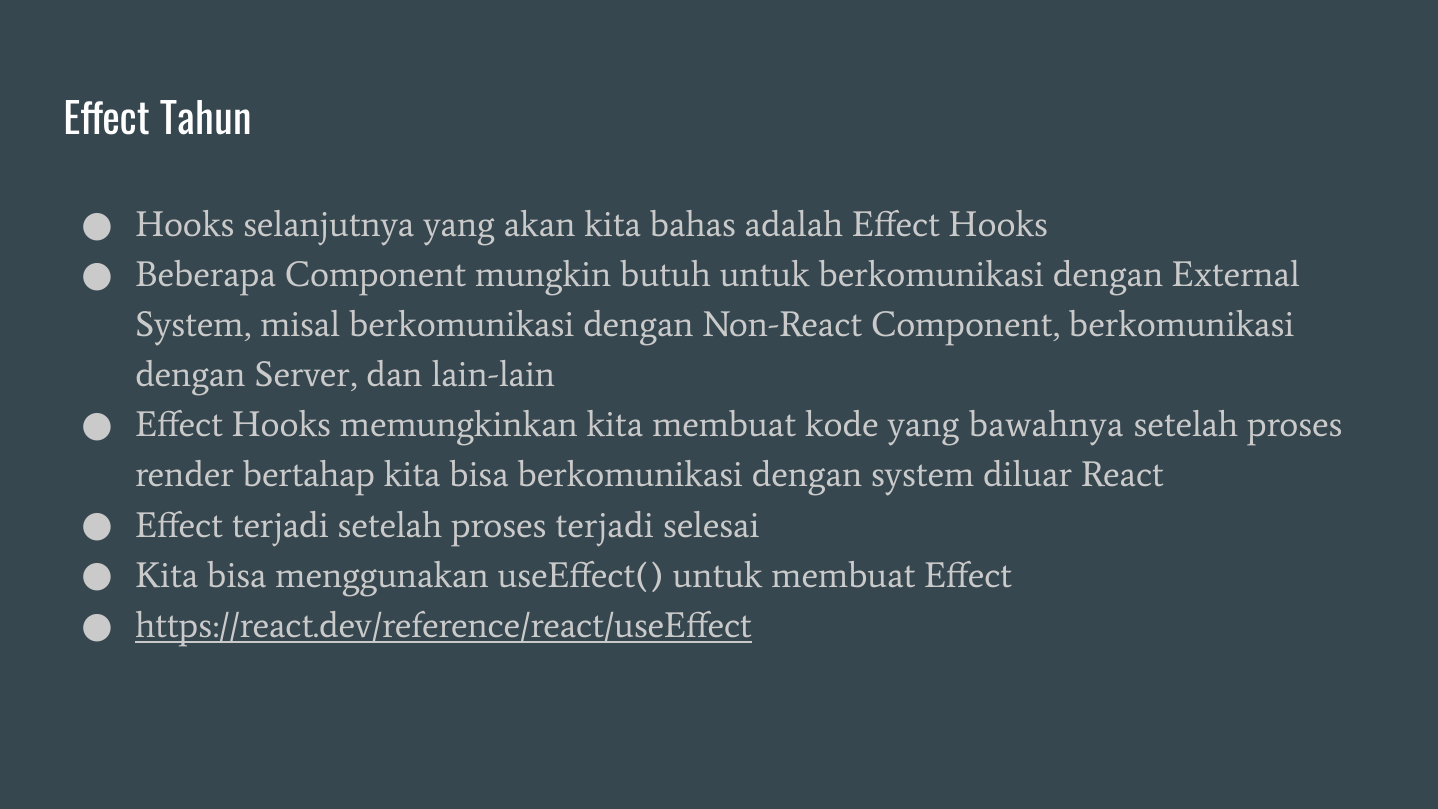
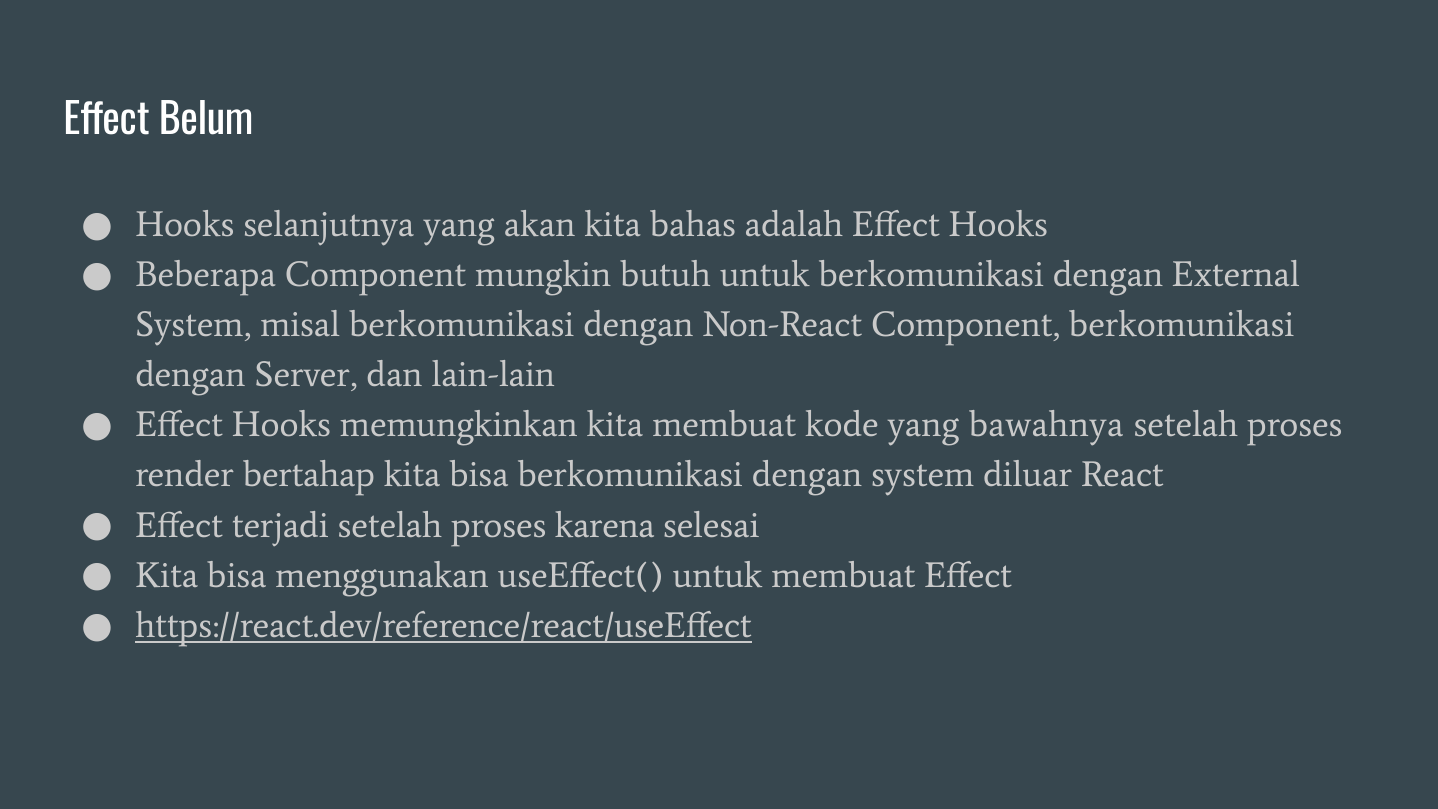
Tahun: Tahun -> Belum (206, 121)
proses terjadi: terjadi -> karena (605, 525)
